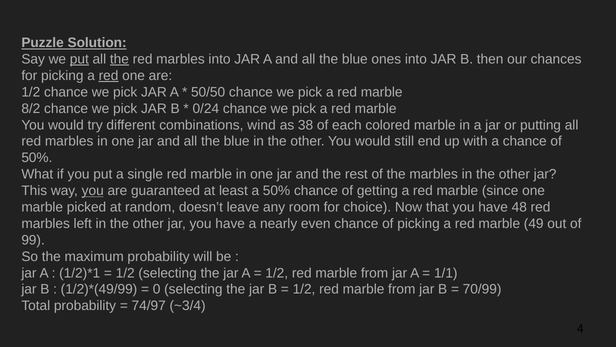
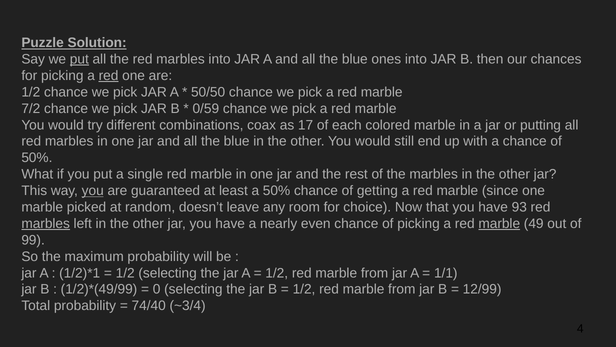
the underline: present -> none (119, 59)
8/2: 8/2 -> 7/2 (31, 108)
0/24: 0/24 -> 0/59 (206, 108)
wind: wind -> coax (262, 125)
38: 38 -> 17 (306, 125)
48: 48 -> 93 (519, 207)
marbles underline: none -> present (46, 223)
marble underline: none -> present (499, 223)
70/99: 70/99 -> 12/99 (482, 289)
74/97: 74/97 -> 74/40 (149, 305)
